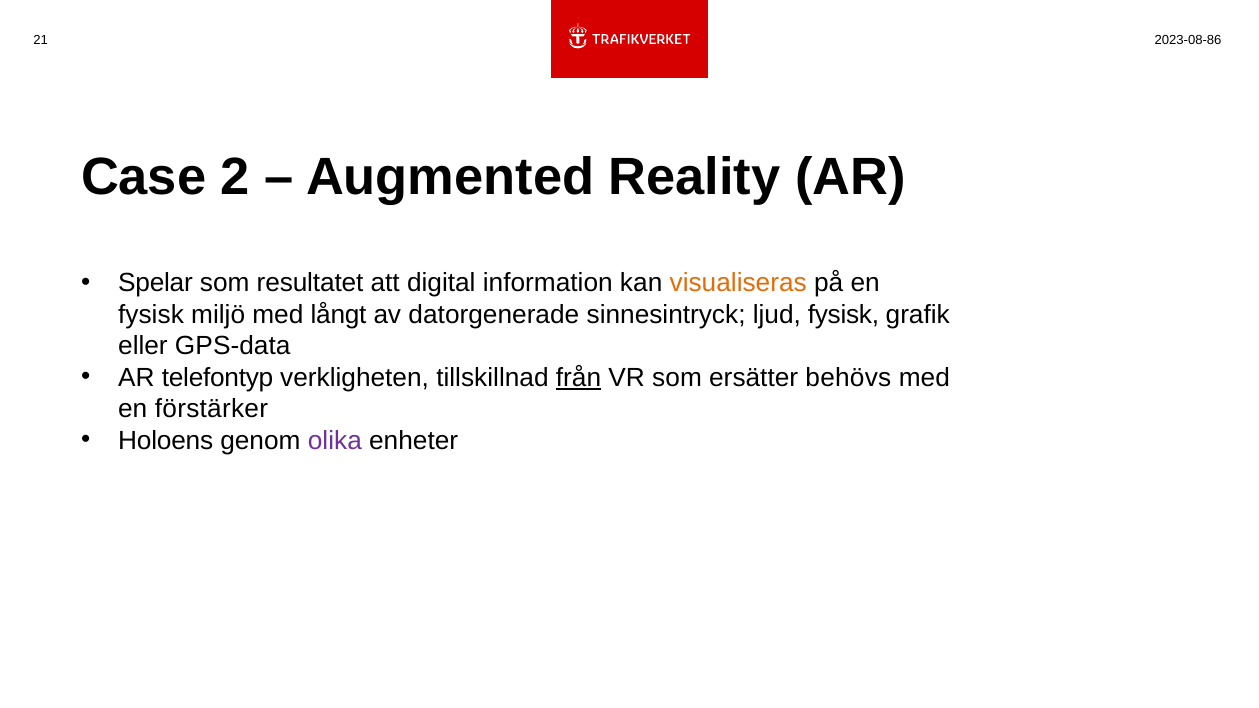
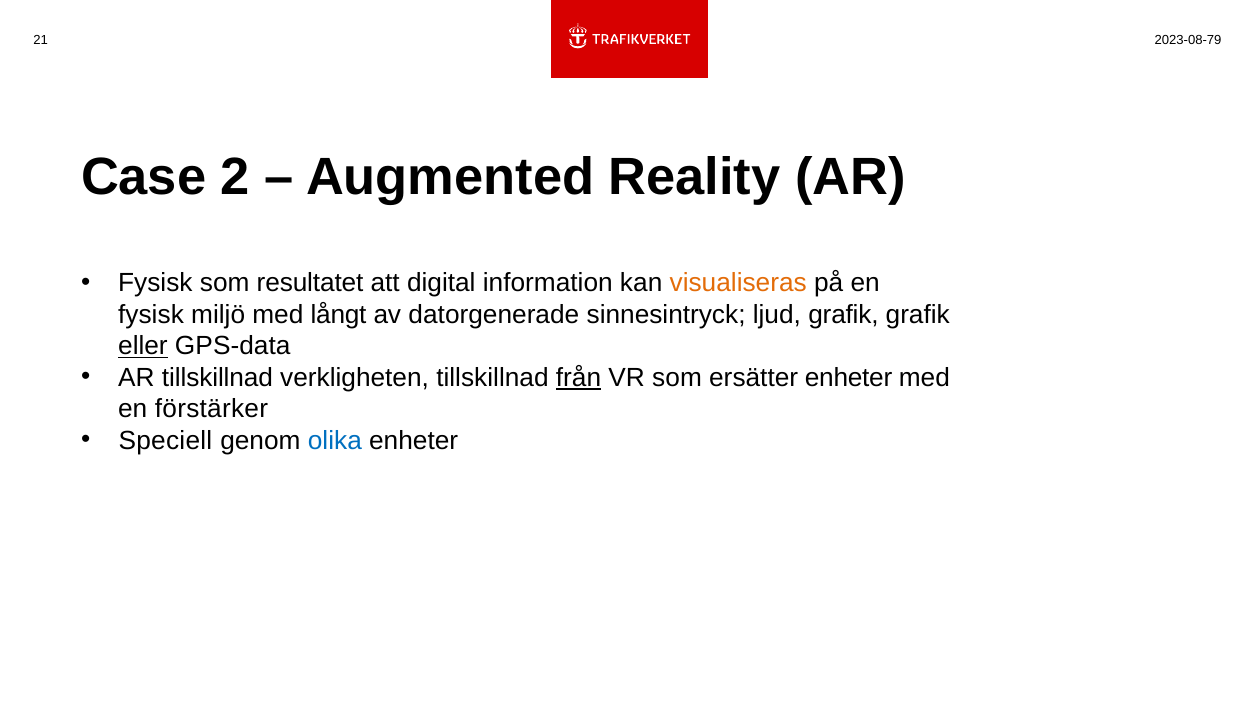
2023-08-86: 2023-08-86 -> 2023-08-79 (1188, 41)
Spelar: Spelar -> Fysisk (155, 283)
ljud fysisk: fysisk -> grafik (843, 315)
eller underline: none -> present (143, 346)
AR telefontyp: telefontyp -> tillskillnad (217, 378)
ersätter behövs: behövs -> enheter (849, 378)
Holoens: Holoens -> Speciell (165, 441)
olika colour: purple -> blue (335, 441)
